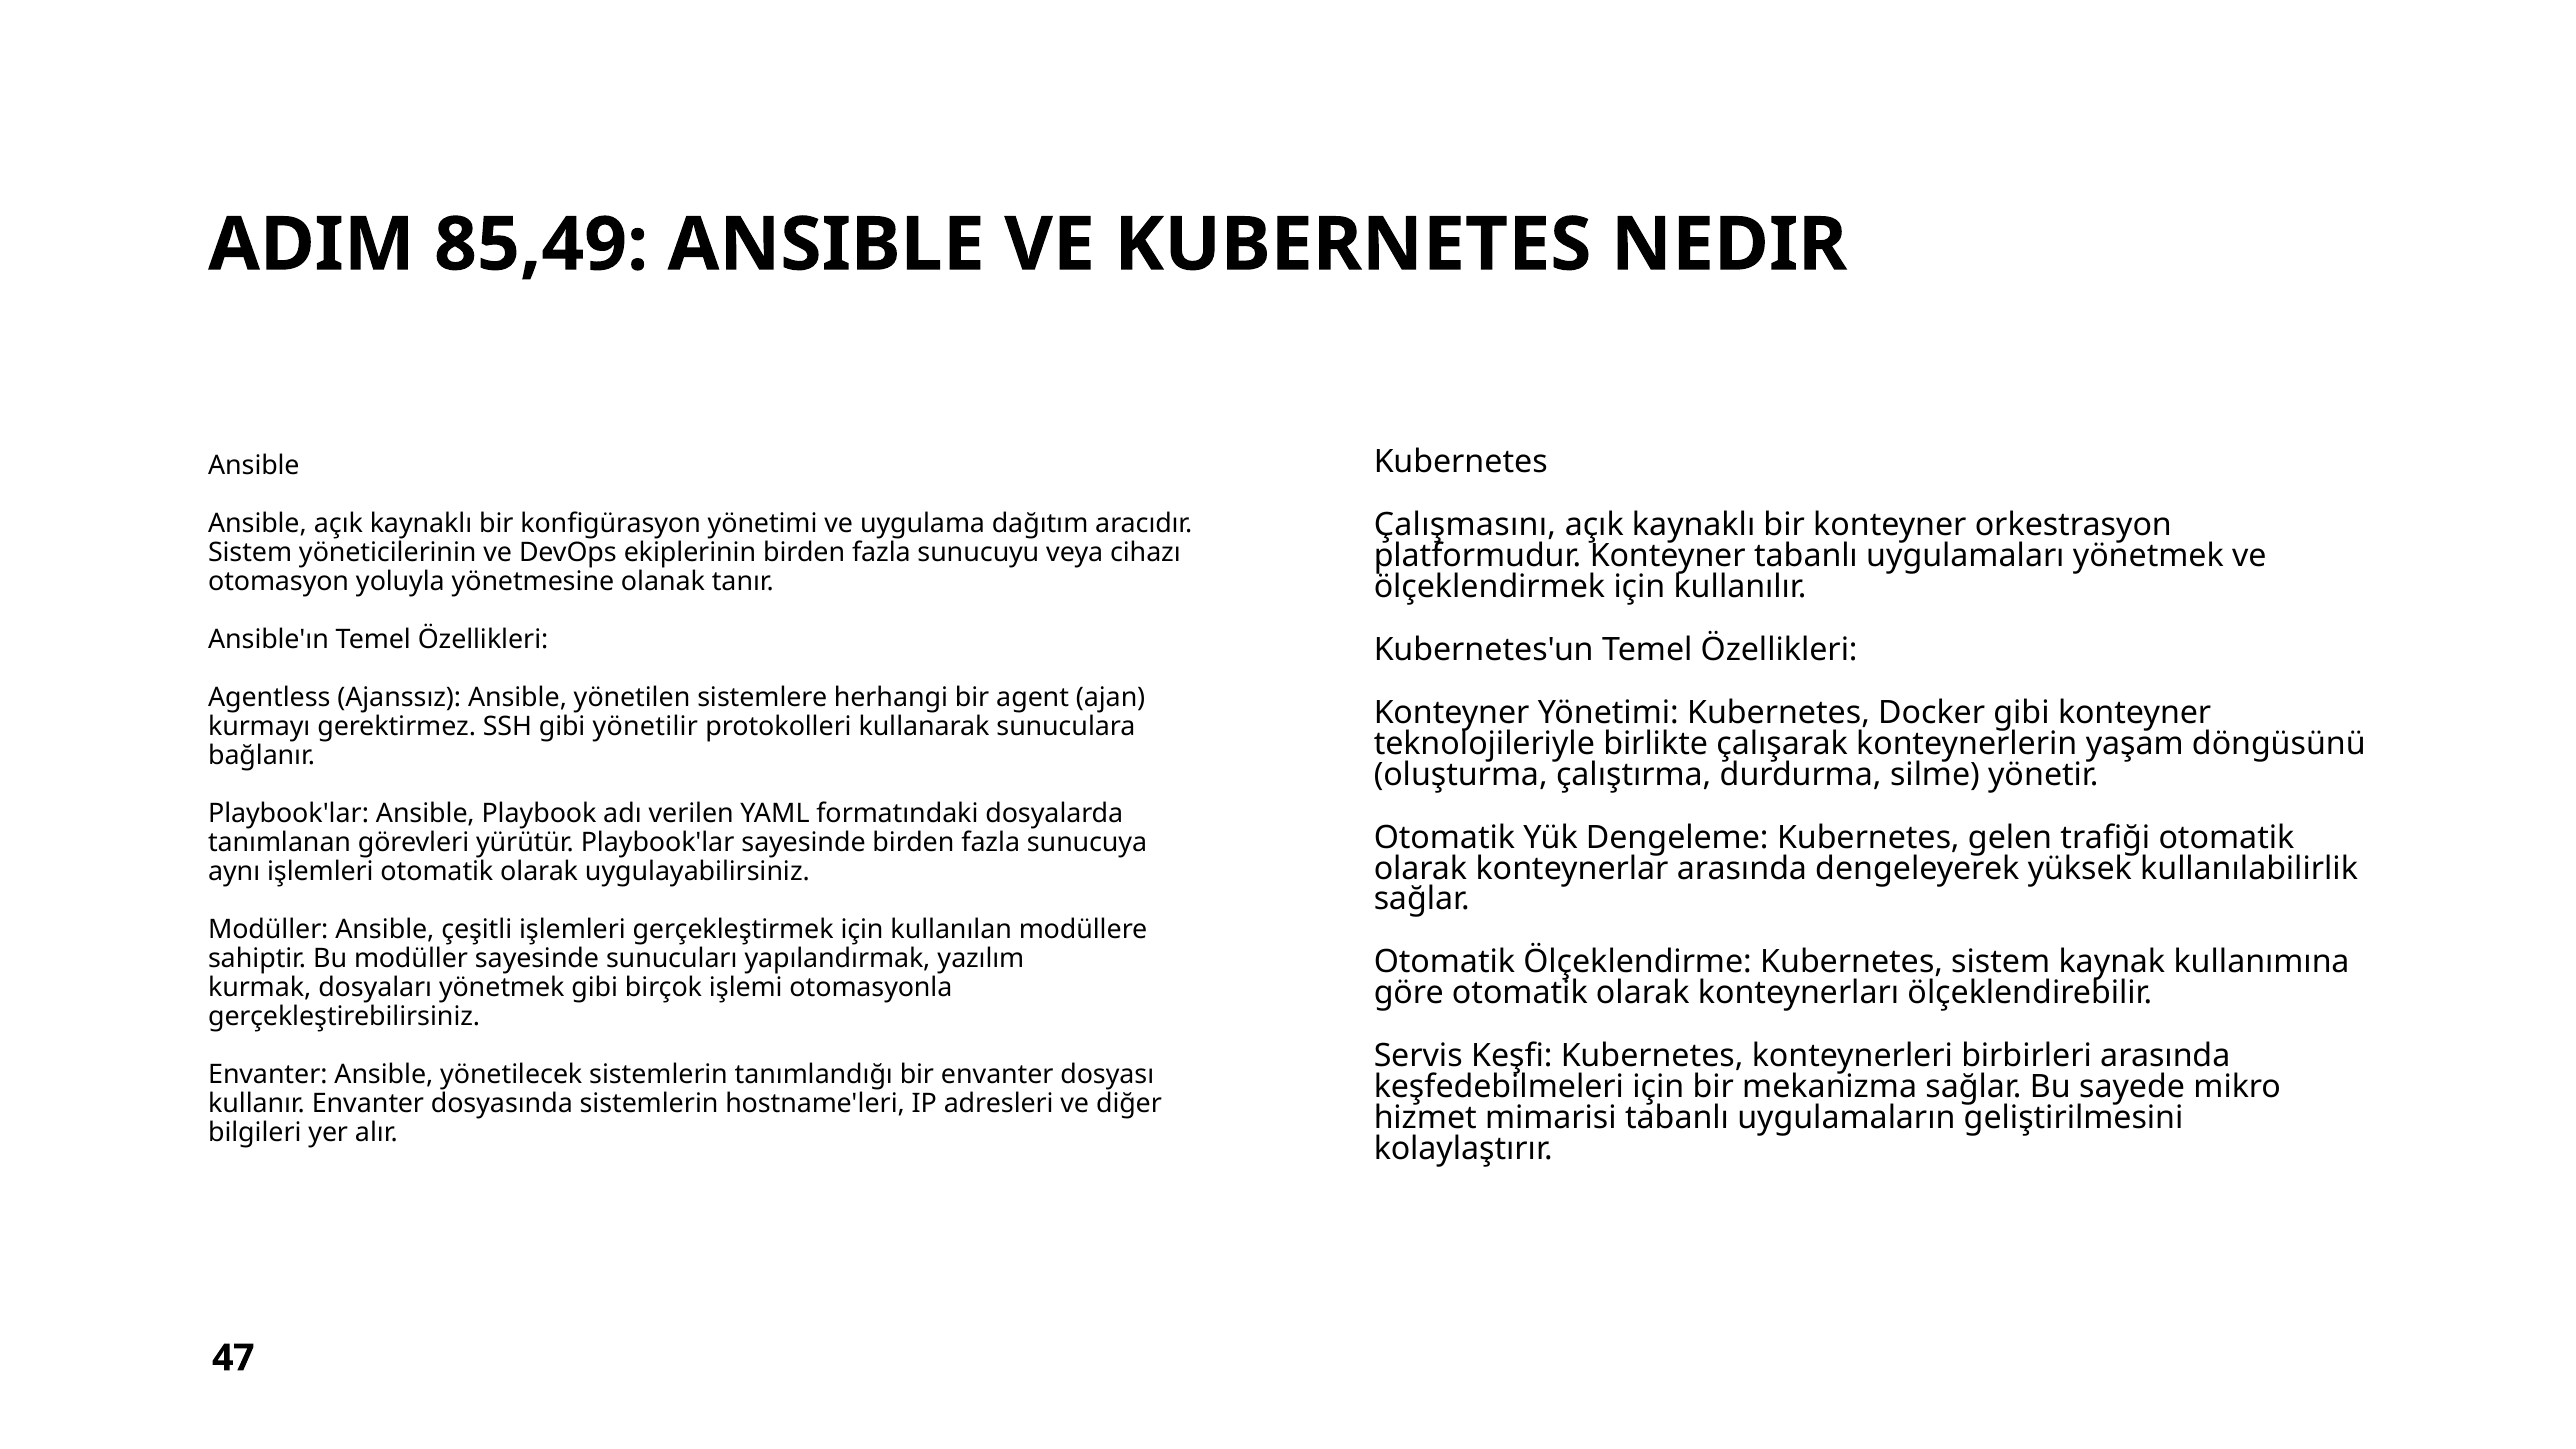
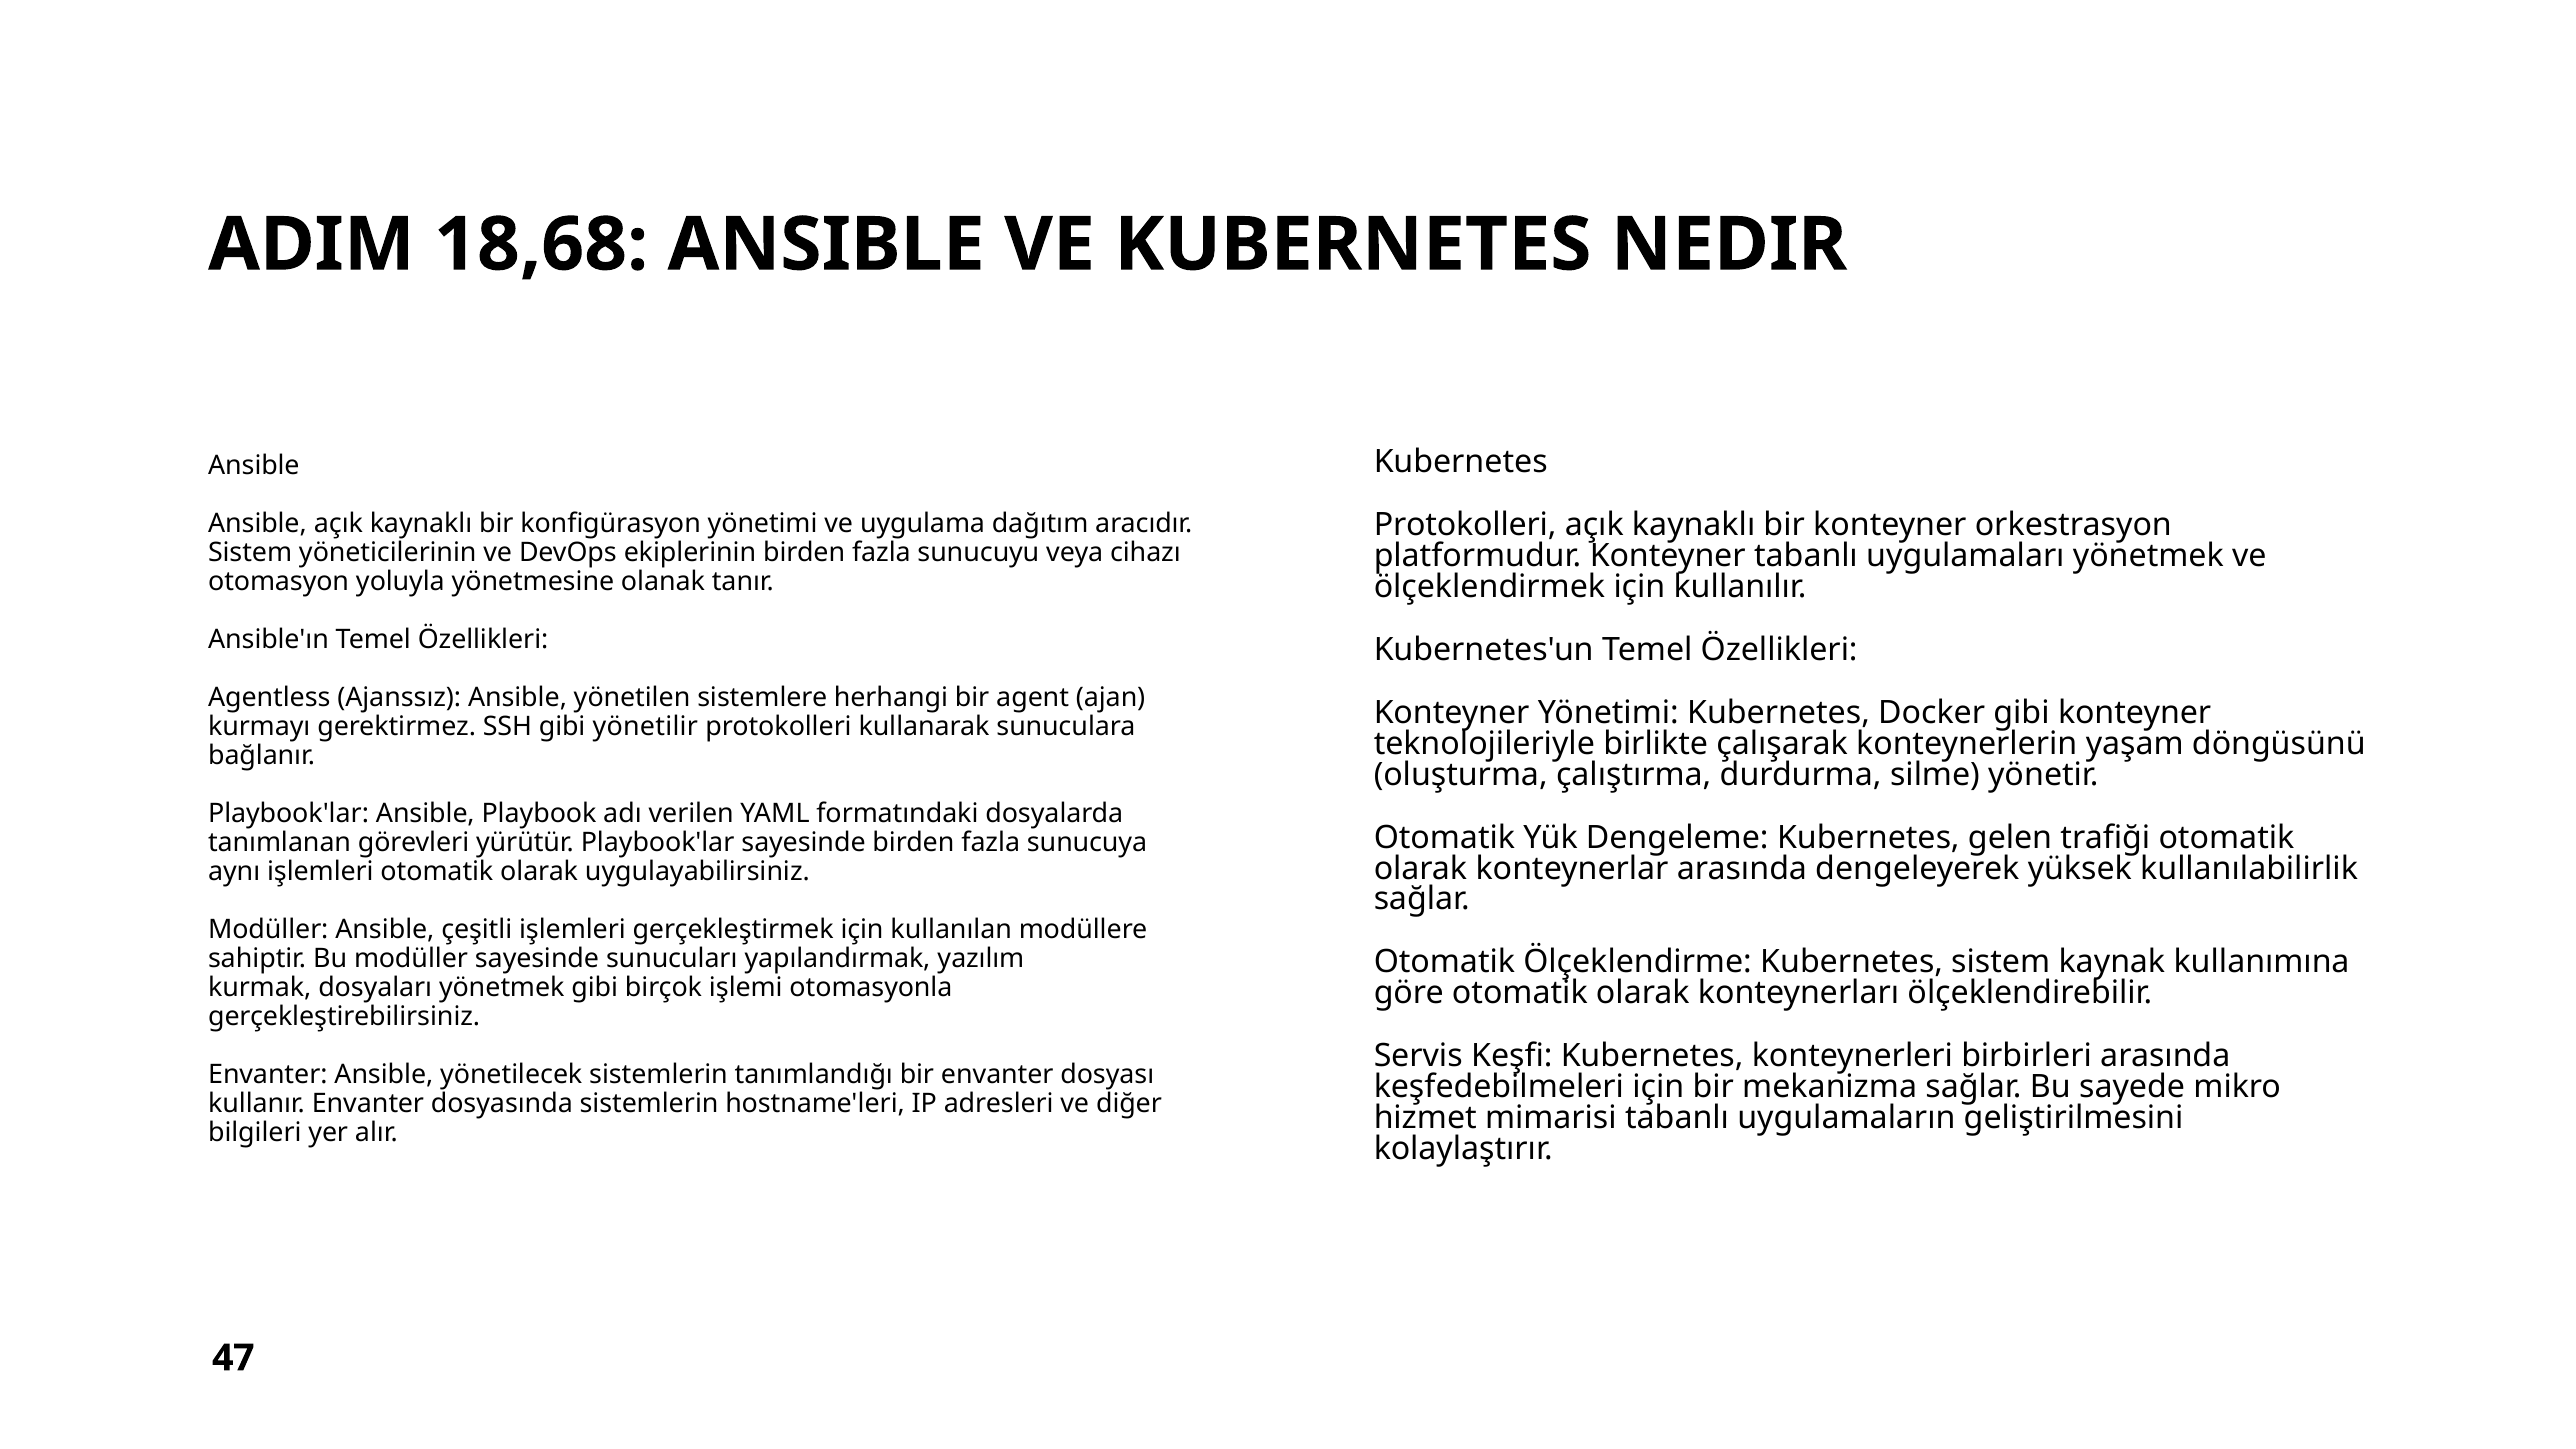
85,49: 85,49 -> 18,68 (541, 245)
Çalışmasını: Çalışmasını -> Protokolleri (1465, 525)
